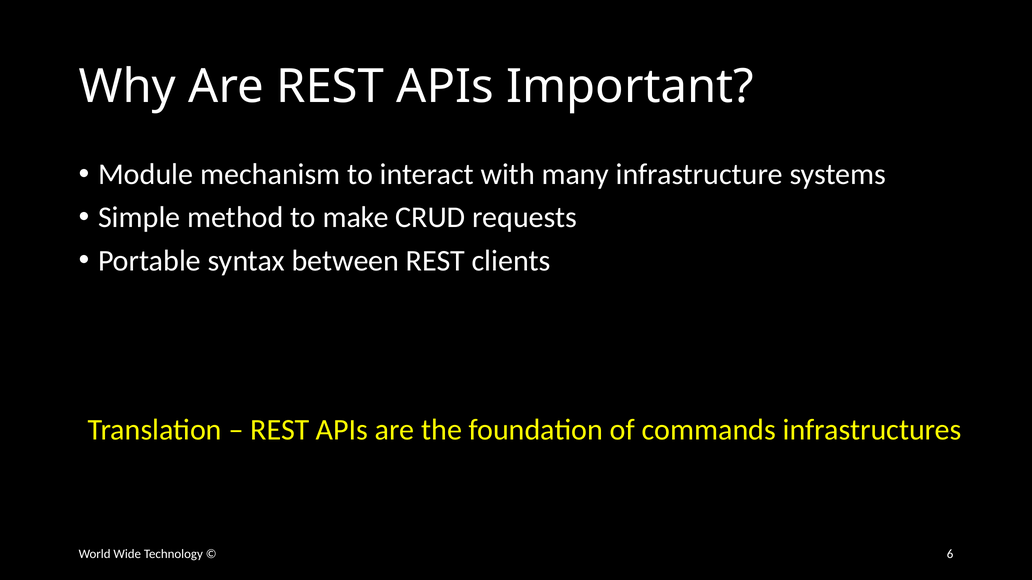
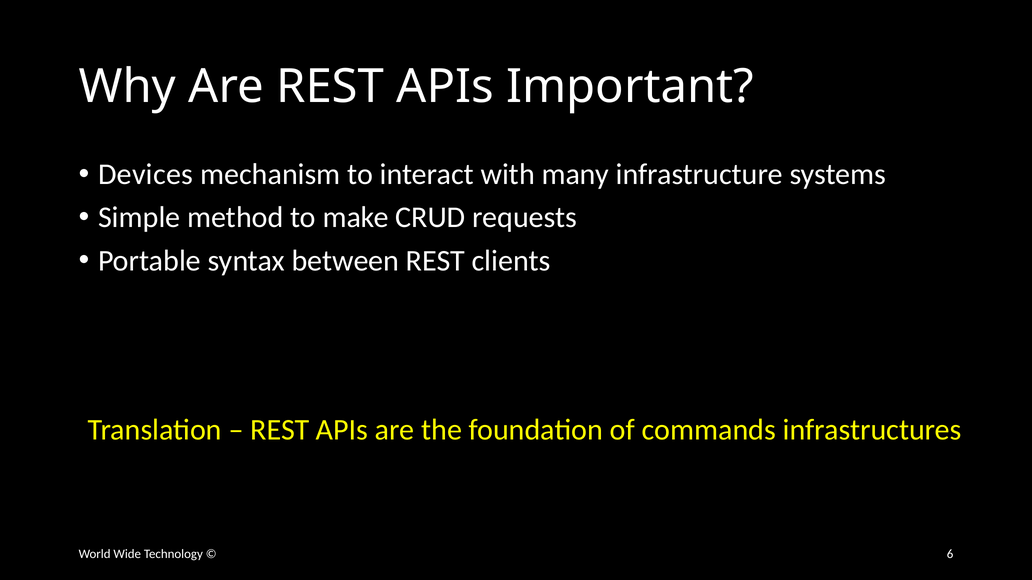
Module: Module -> Devices (146, 174)
